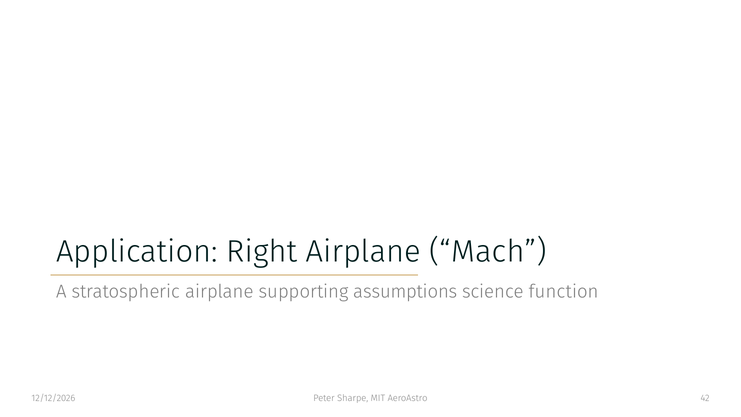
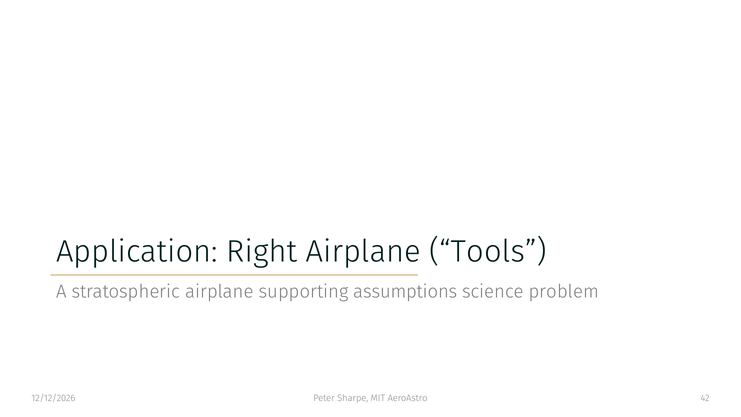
Mach: Mach -> Tools (488, 251)
function: function -> problem (564, 292)
